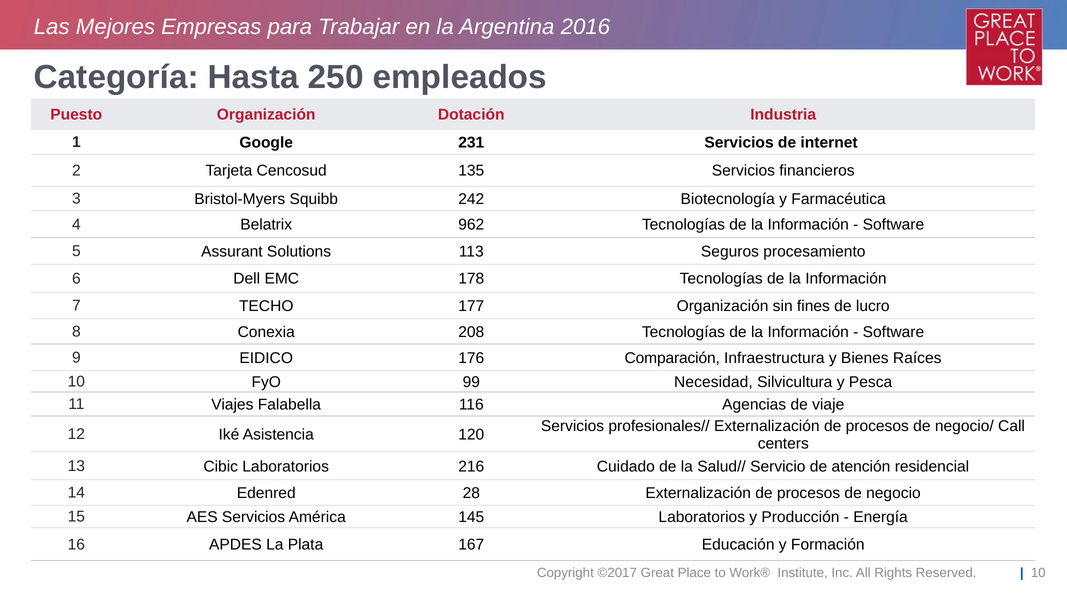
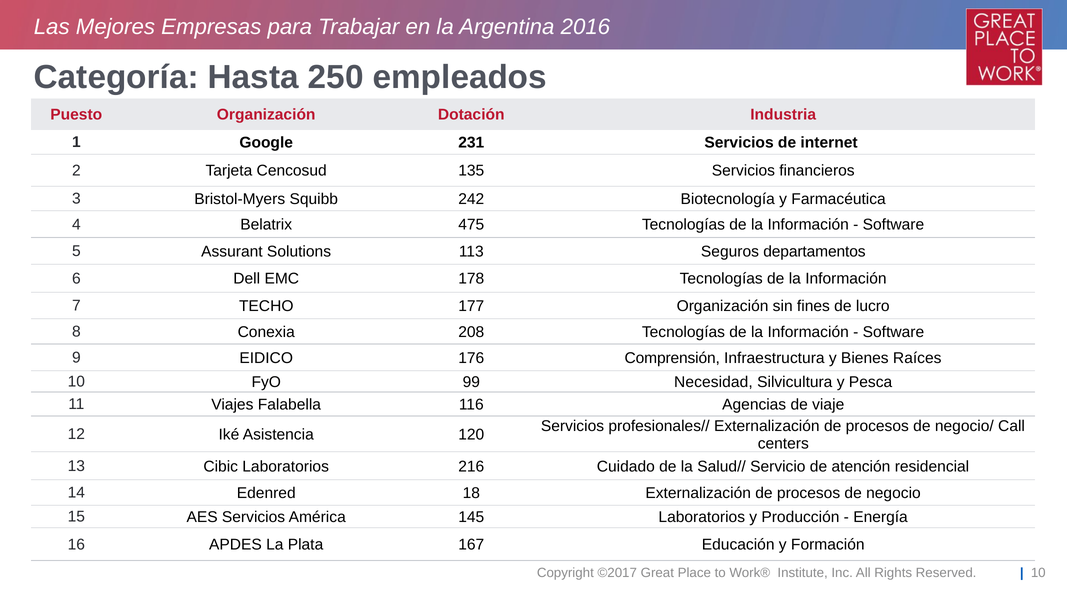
962: 962 -> 475 (471, 225)
procesamiento: procesamiento -> departamentos (814, 252)
Comparación: Comparación -> Comprensión (672, 358)
28: 28 -> 18 (471, 493)
